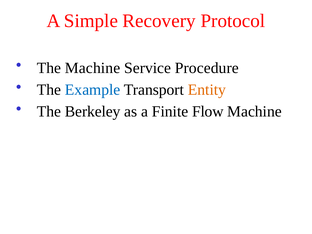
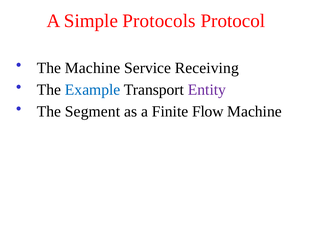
Recovery: Recovery -> Protocols (159, 21)
Procedure: Procedure -> Receiving (207, 68)
Entity colour: orange -> purple (207, 90)
Berkeley: Berkeley -> Segment (93, 112)
